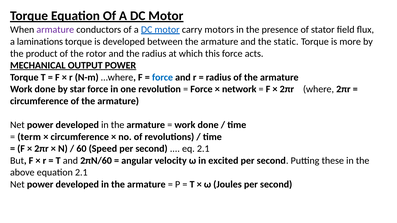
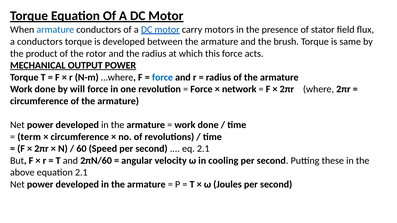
armature colour: purple -> blue (55, 30)
a laminations: laminations -> conductors (40, 42)
static: static -> brush (286, 42)
more: more -> same (350, 42)
star: star -> will (77, 89)
excited: excited -> cooling (223, 161)
